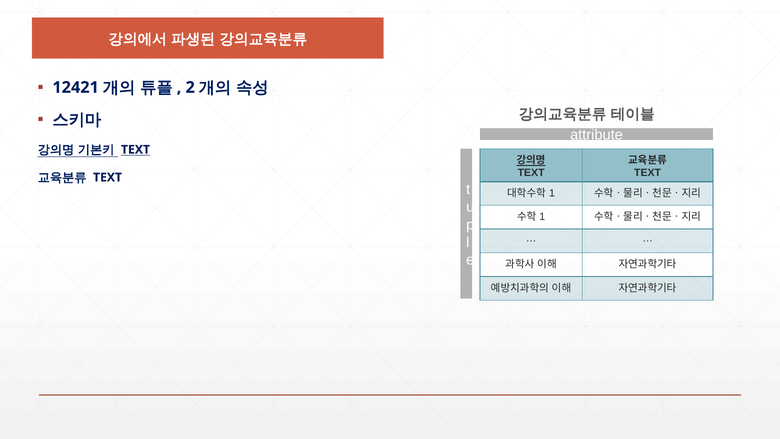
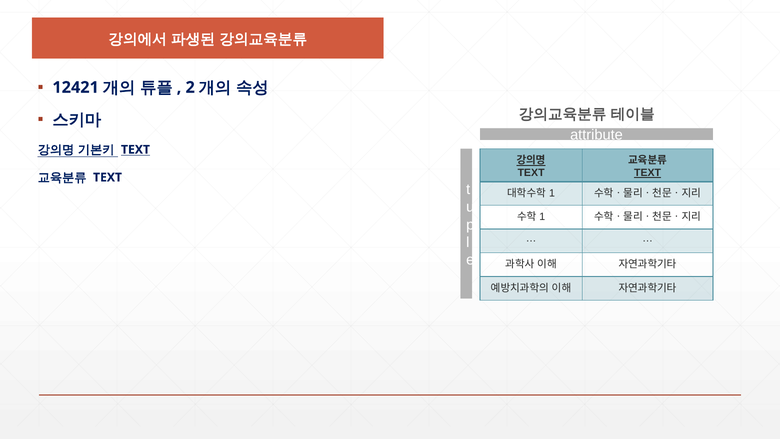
TEXT underline: none -> present (648, 173)
